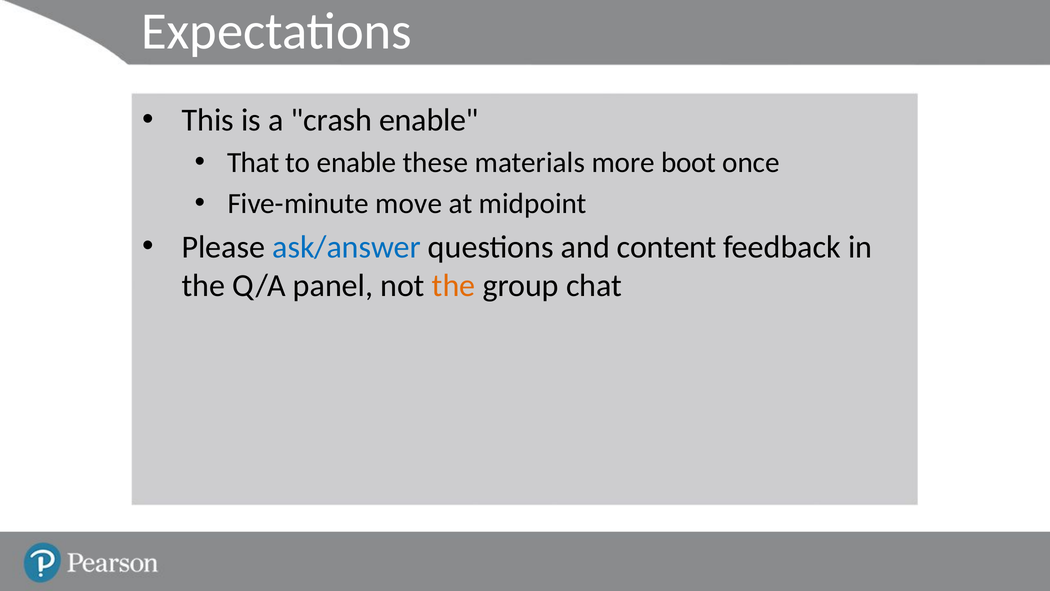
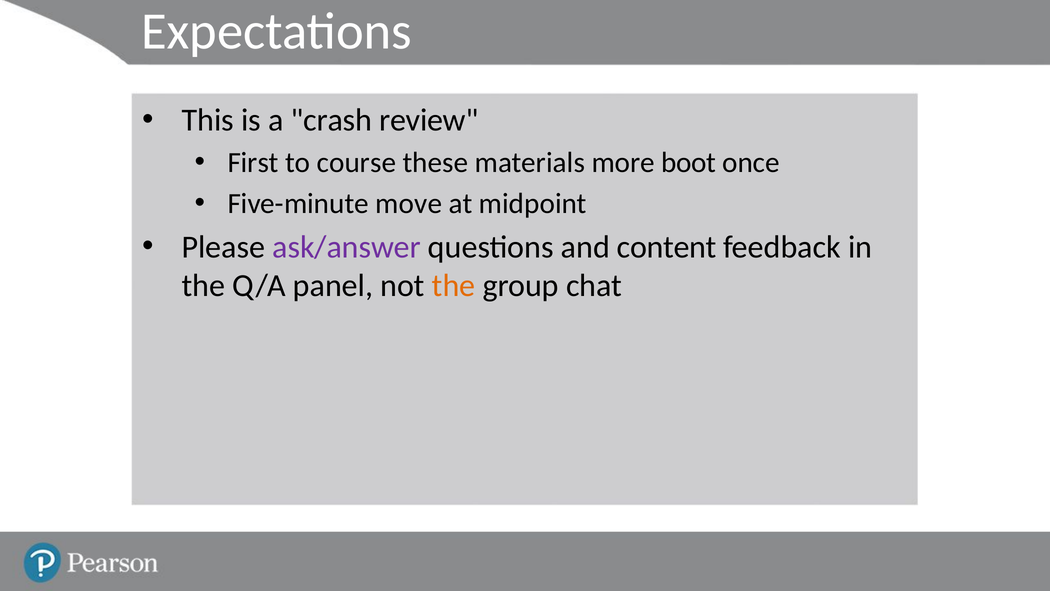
crash enable: enable -> review (429, 120)
That: That -> First (253, 163)
to enable: enable -> course (356, 163)
ask/answer colour: blue -> purple (347, 247)
